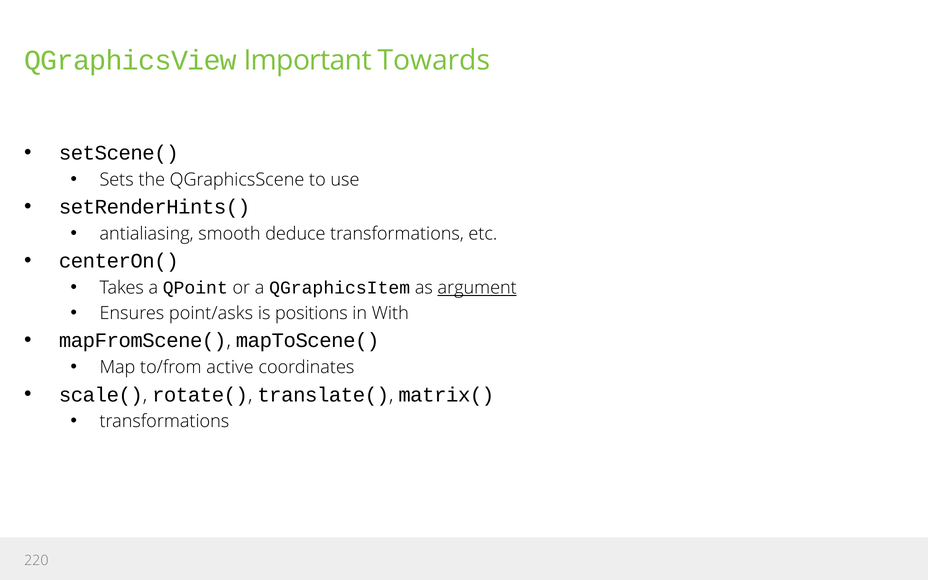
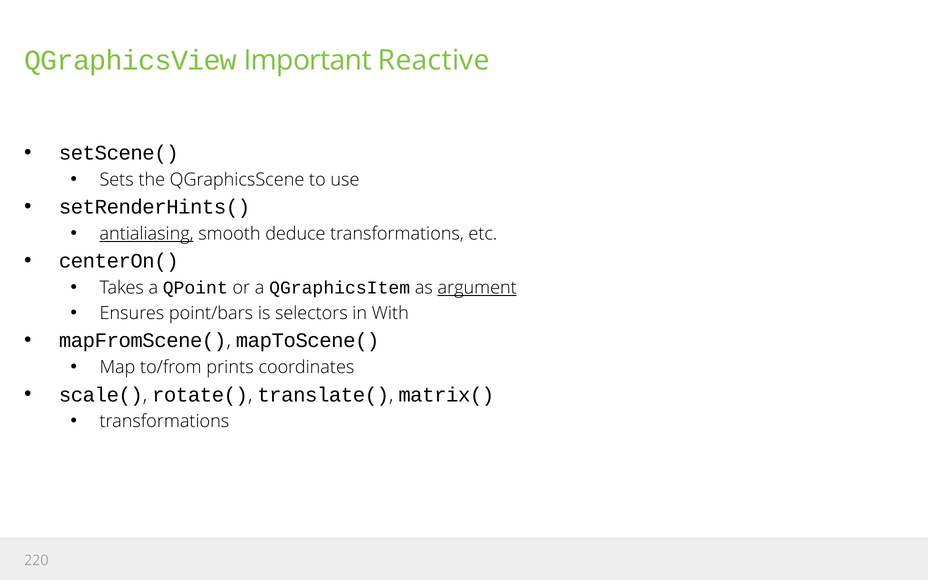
Towards: Towards -> Reactive (434, 60)
antialiasing underline: none -> present (147, 234)
point/asks: point/asks -> point/bars (211, 313)
positions: positions -> selectors (311, 313)
active: active -> prints (230, 367)
